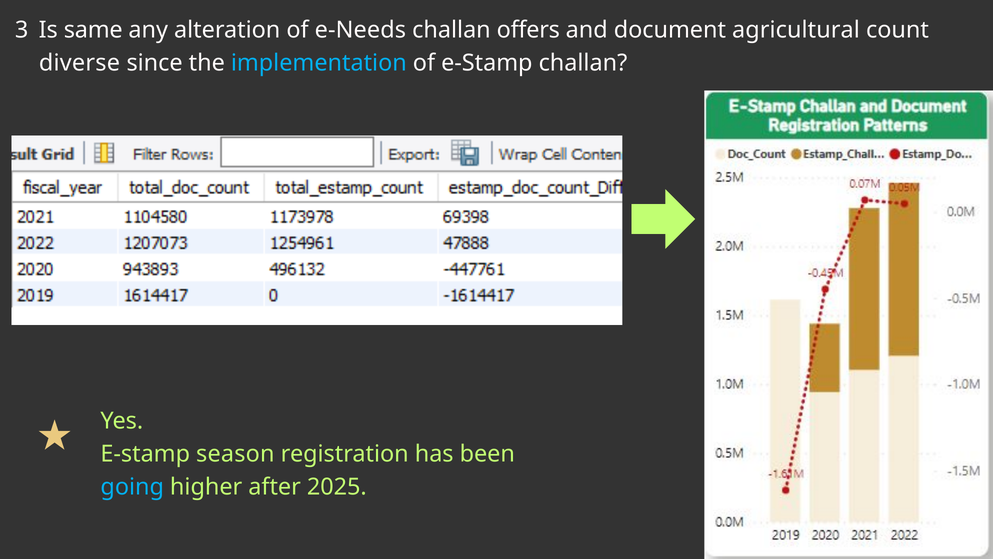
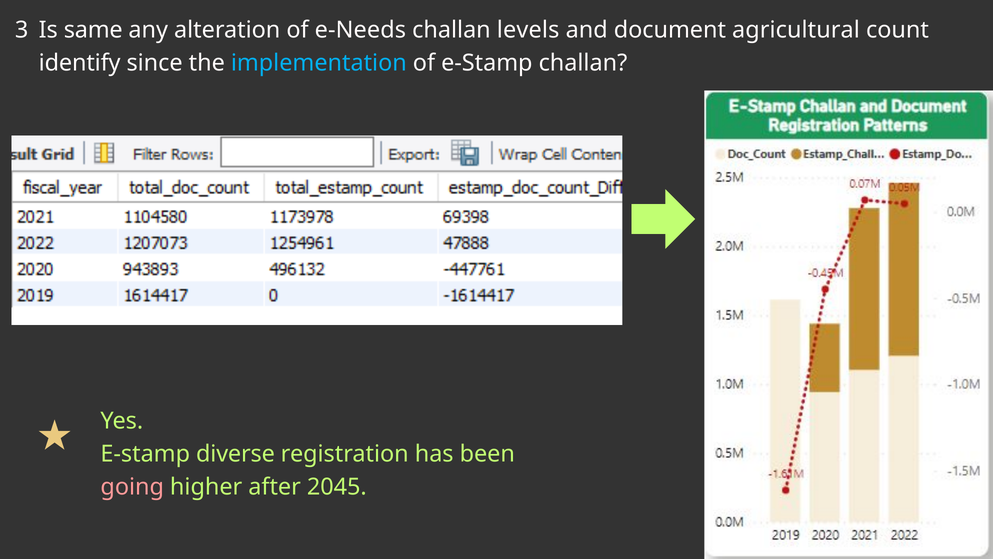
offers: offers -> levels (528, 30)
diverse: diverse -> identify (80, 63)
season: season -> diverse (235, 454)
going colour: light blue -> pink (132, 486)
2025: 2025 -> 2045 (337, 486)
